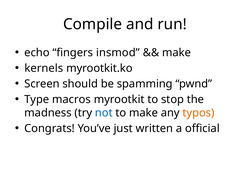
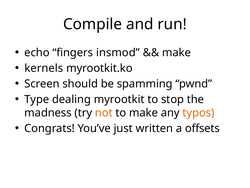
macros: macros -> dealing (71, 99)
not colour: blue -> orange (104, 112)
official: official -> offsets (202, 128)
